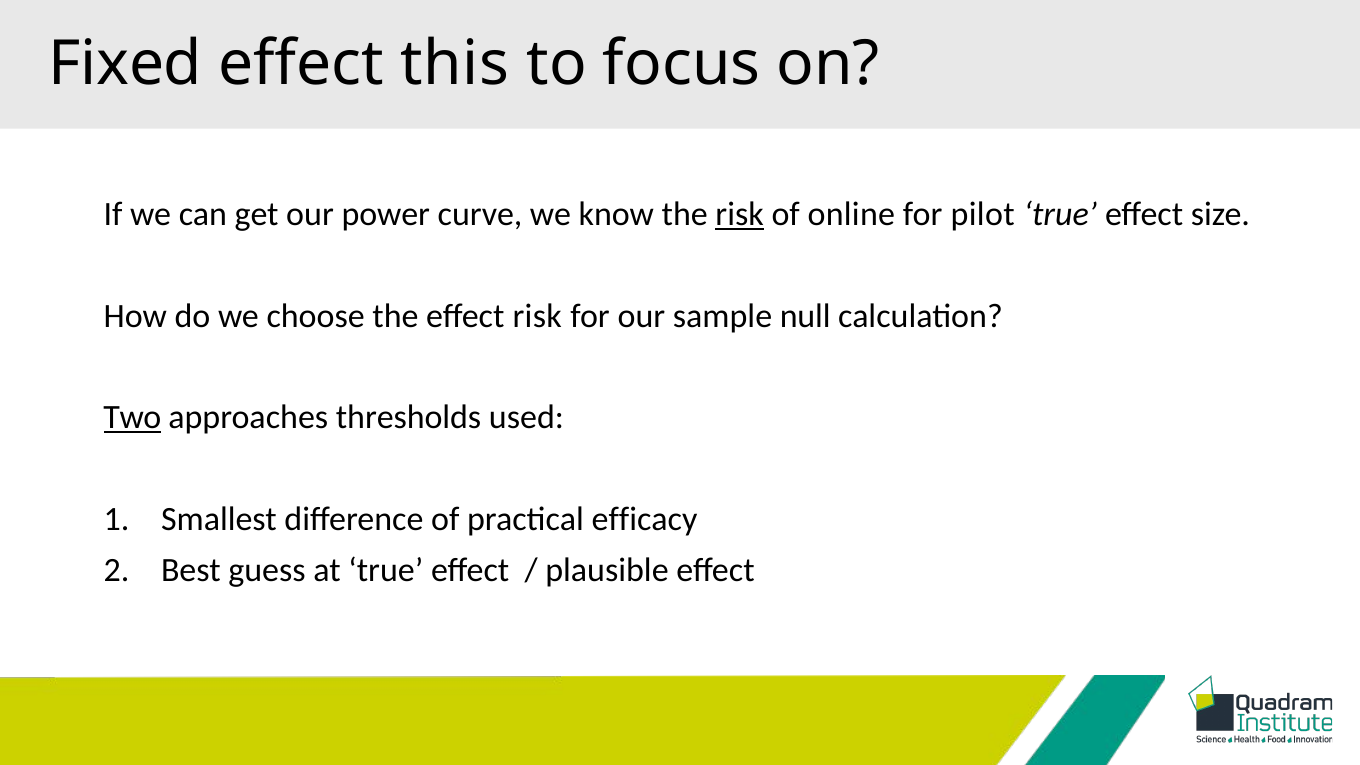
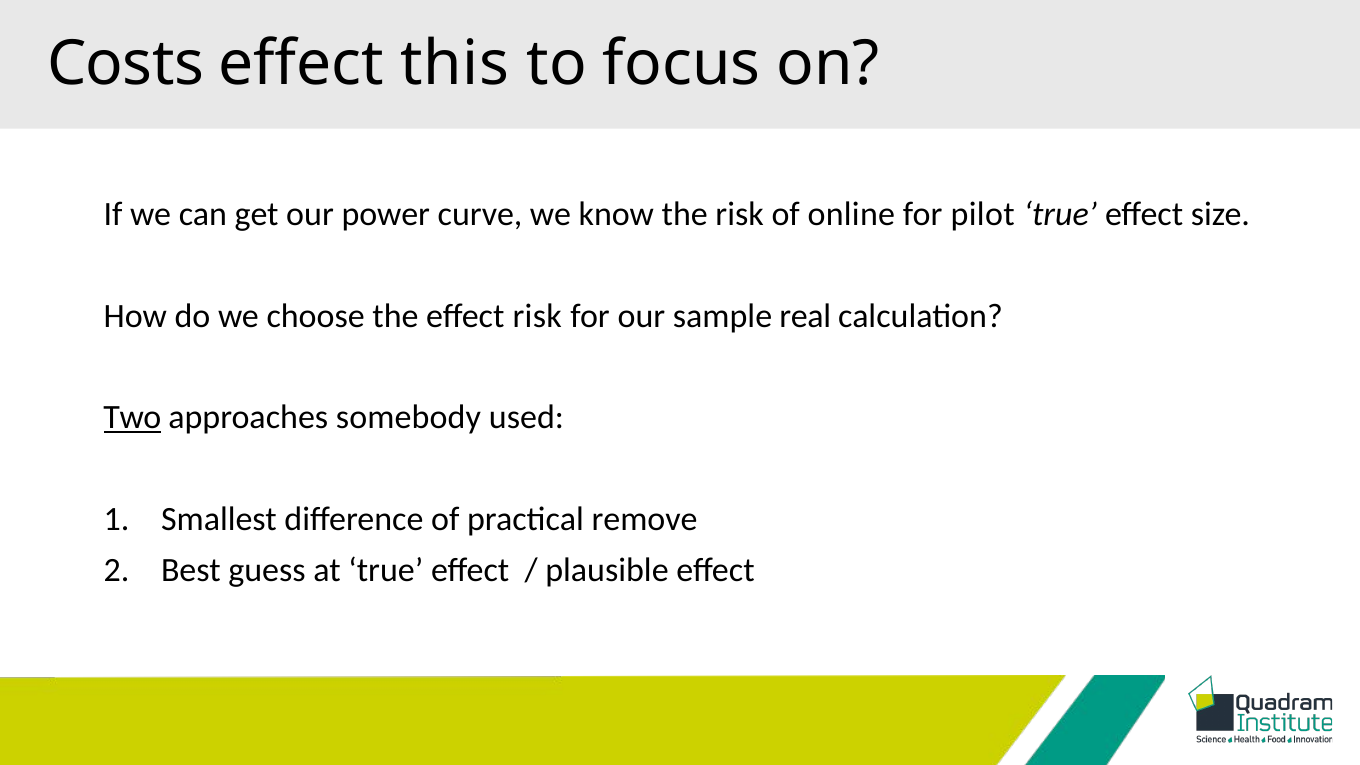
Fixed: Fixed -> Costs (125, 64)
risk underline: present -> none (740, 214)
null: null -> real (805, 316)
thresholds: thresholds -> somebody (409, 418)
efficacy: efficacy -> remove (645, 519)
